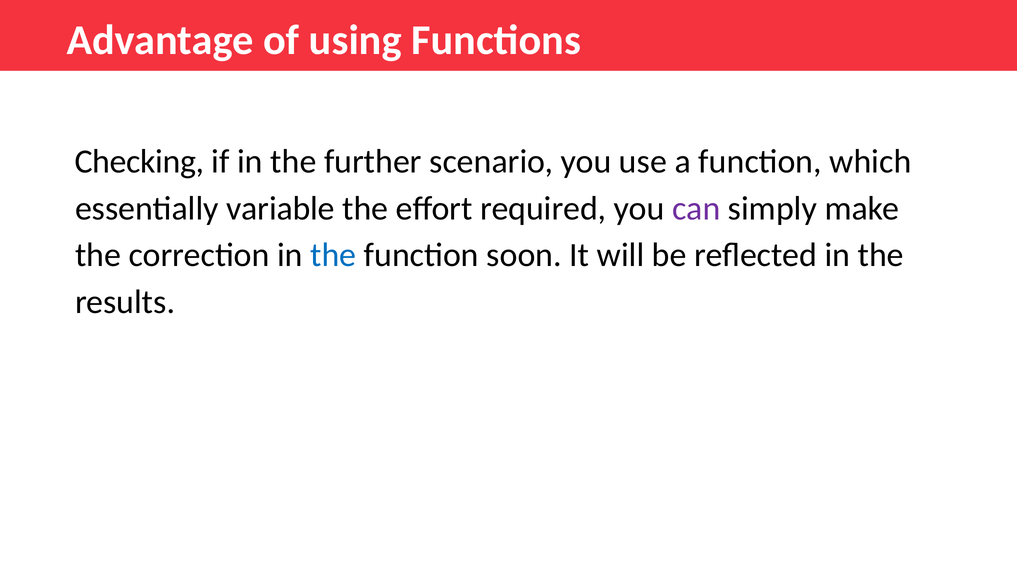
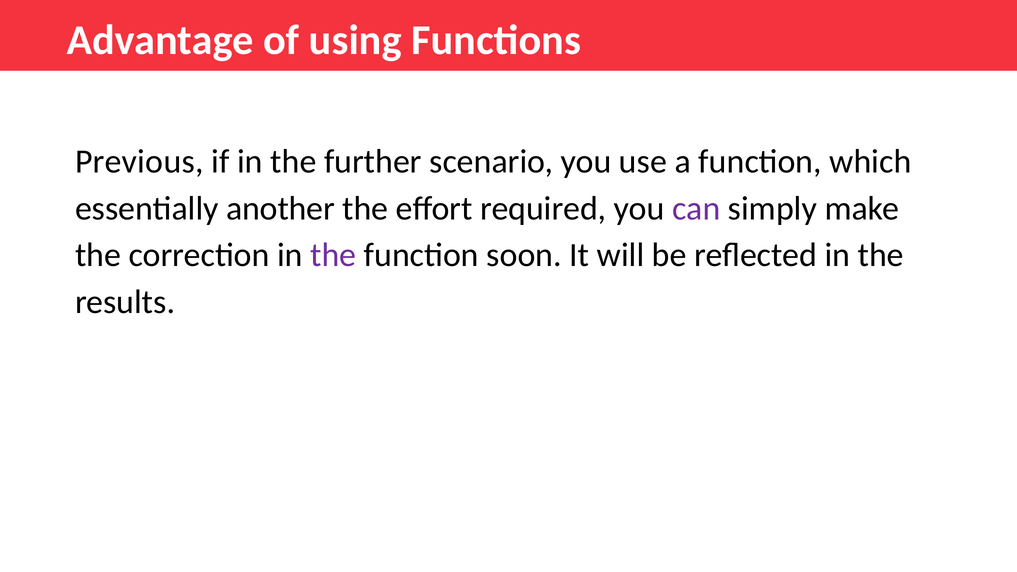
Checking: Checking -> Previous (139, 162)
variable: variable -> another (281, 208)
the colour: blue -> purple (333, 255)
